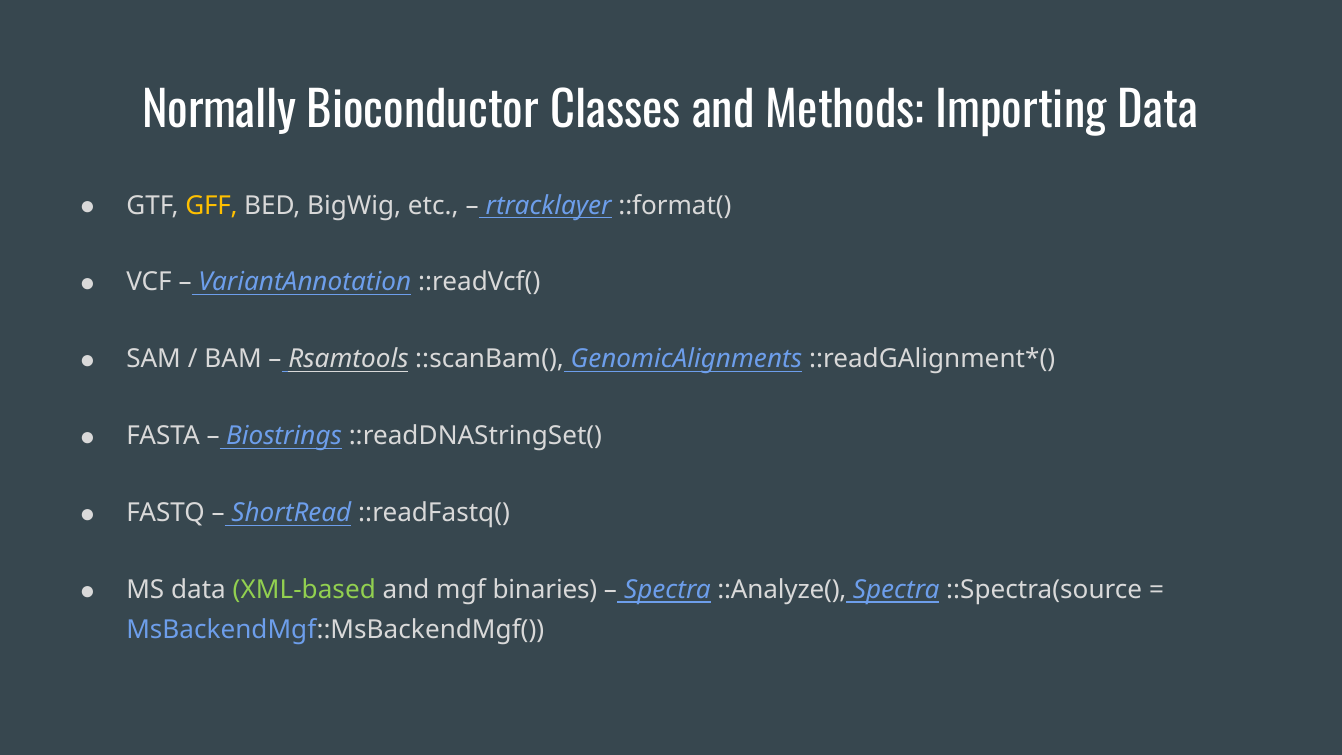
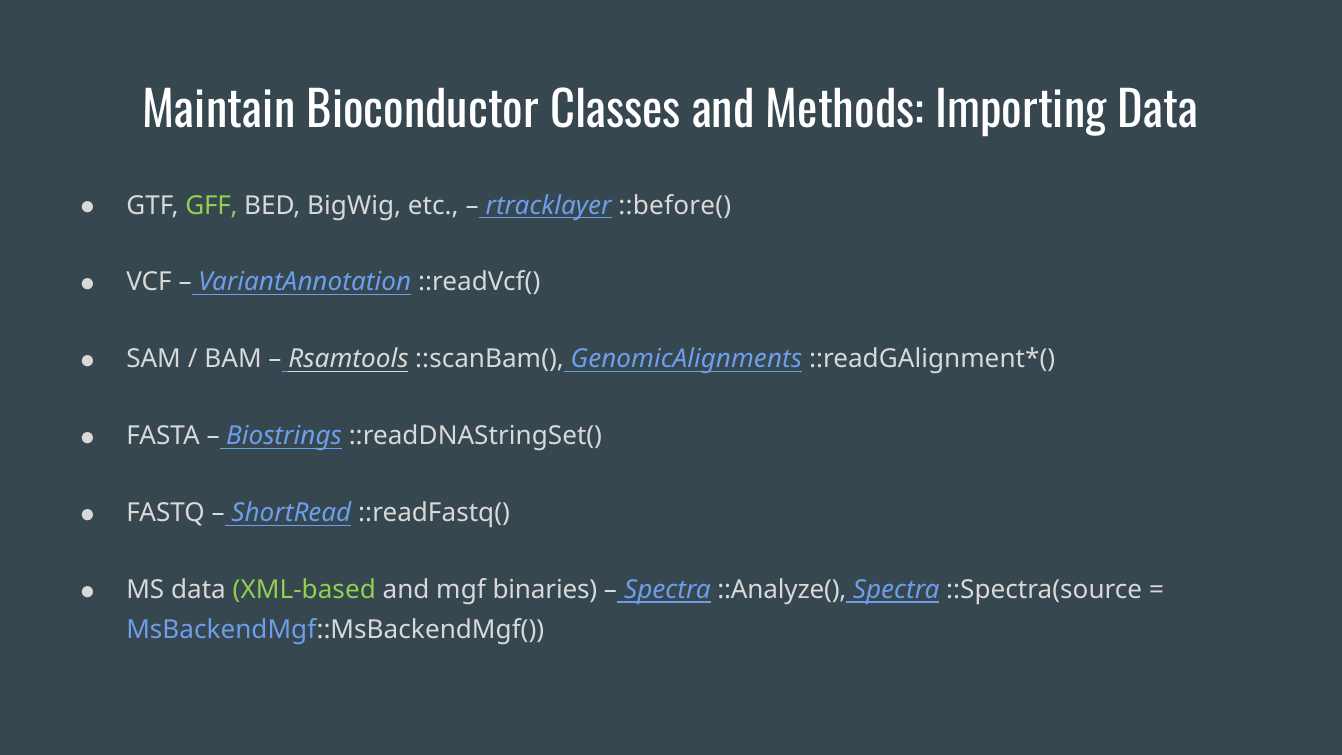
Normally: Normally -> Maintain (219, 111)
GFF colour: yellow -> light green (211, 205)
::format(: ::format( -> ::before( (675, 205)
